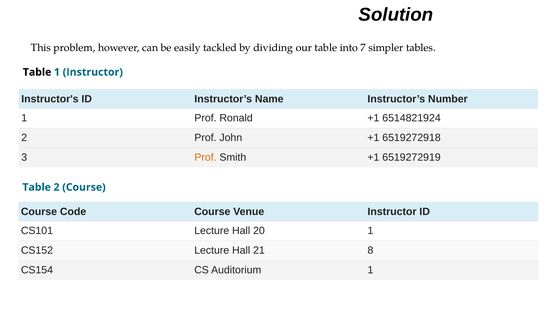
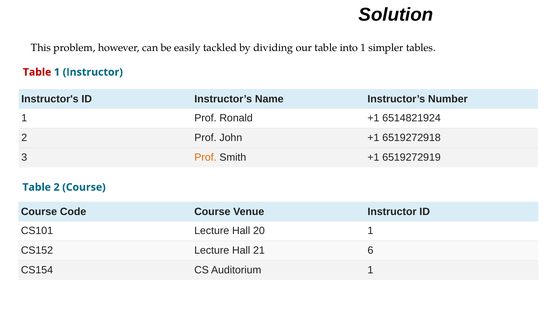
into 7: 7 -> 1 (363, 48)
Table colour: black -> red (37, 72)
8: 8 -> 6 (370, 250)
